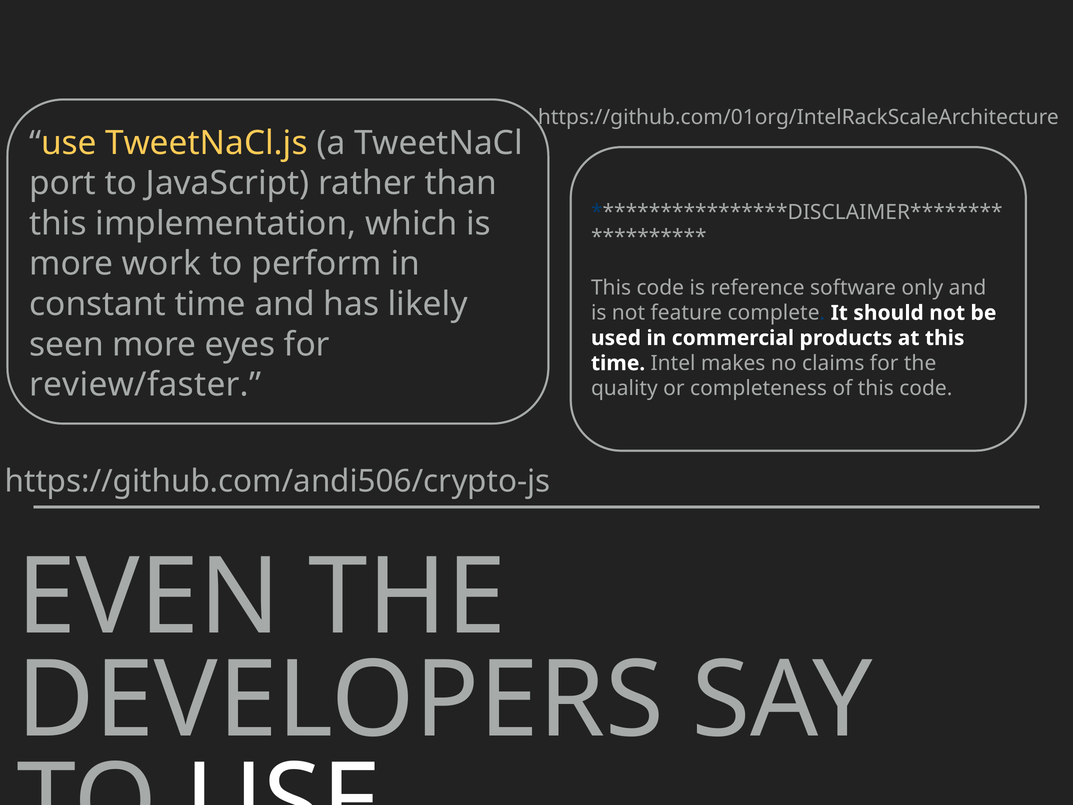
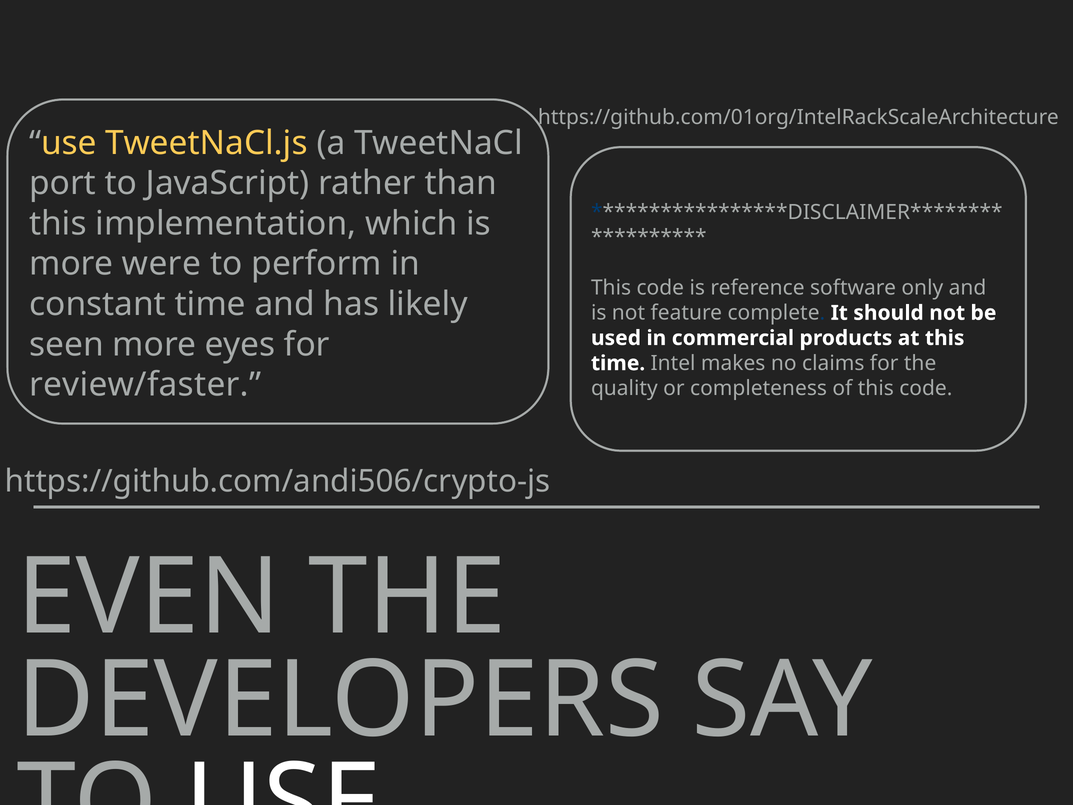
work: work -> were (161, 264)
